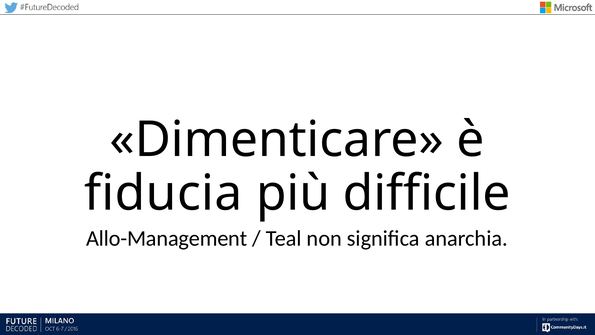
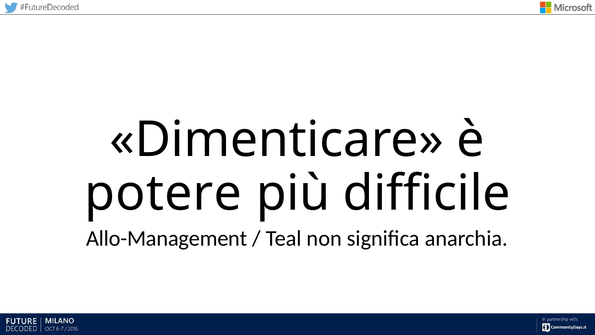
fiducia: fiducia -> potere (163, 193)
